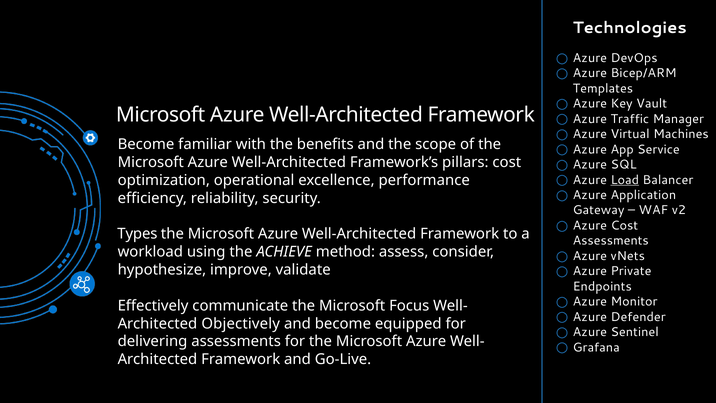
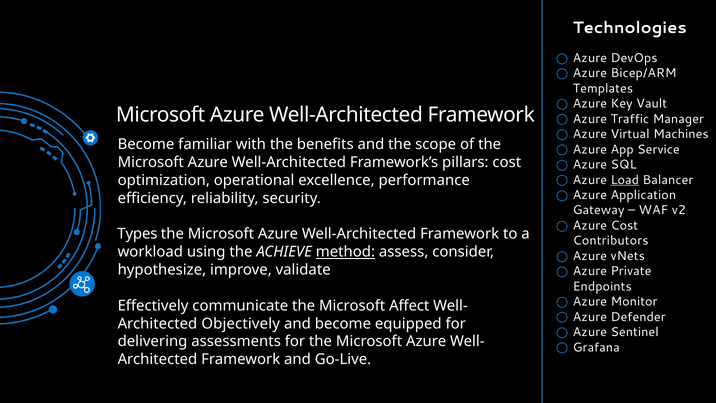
Assessments: Assessments -> Contributors (611, 241)
method underline: none -> present (345, 252)
Focus: Focus -> Affect (409, 305)
